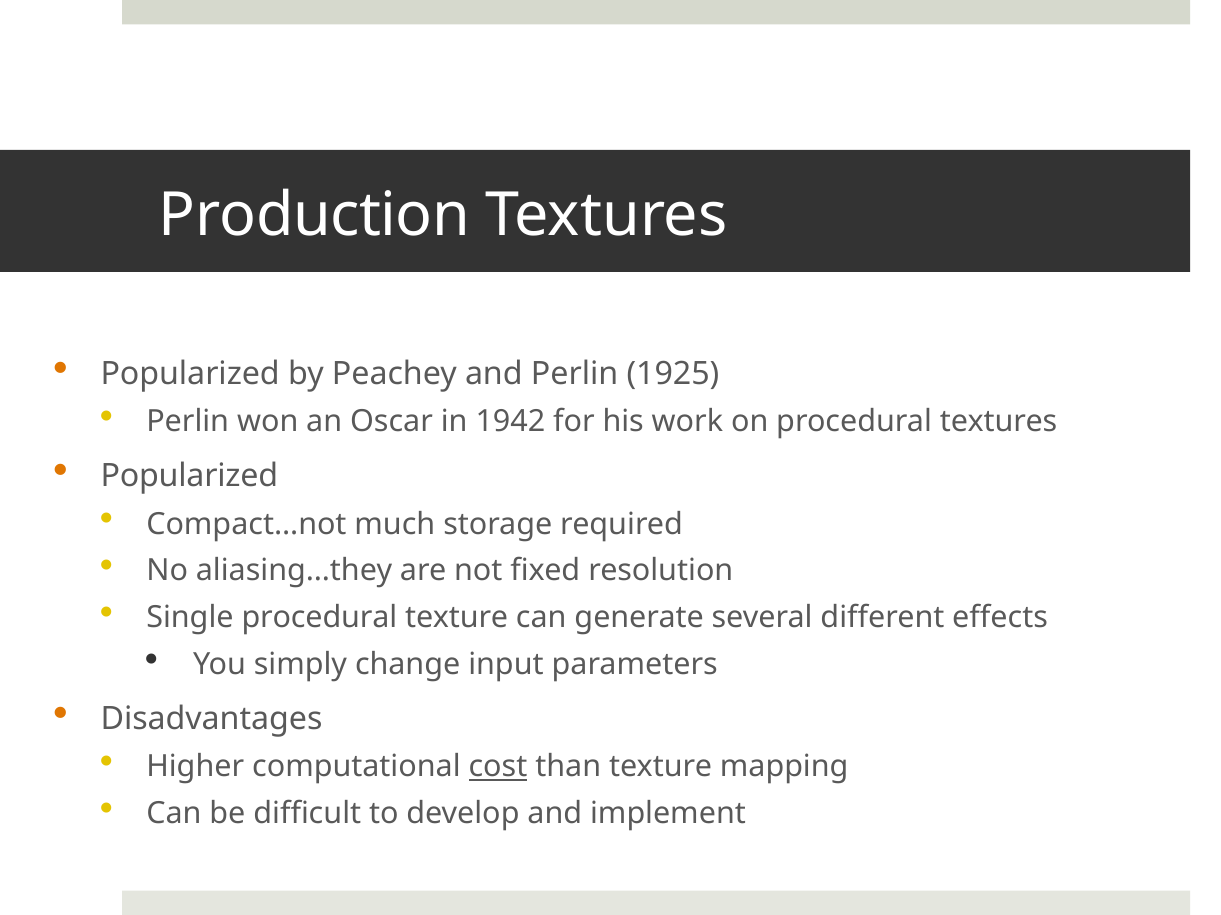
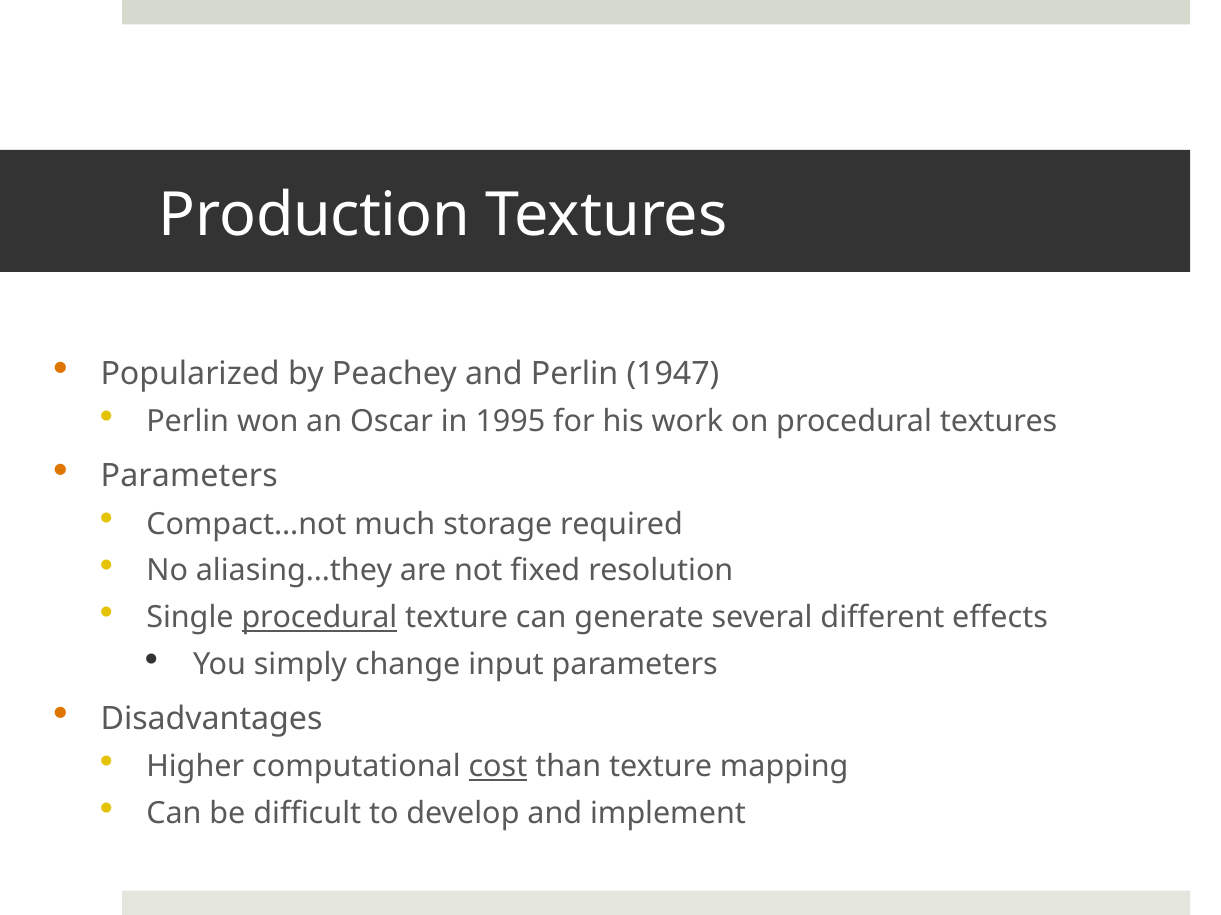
1925: 1925 -> 1947 (673, 374)
1942: 1942 -> 1995 (510, 422)
Popularized: Popularized -> Parameters (189, 477)
procedural underline: none -> present (319, 618)
